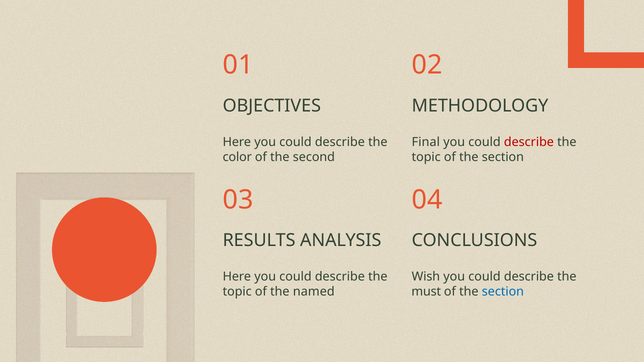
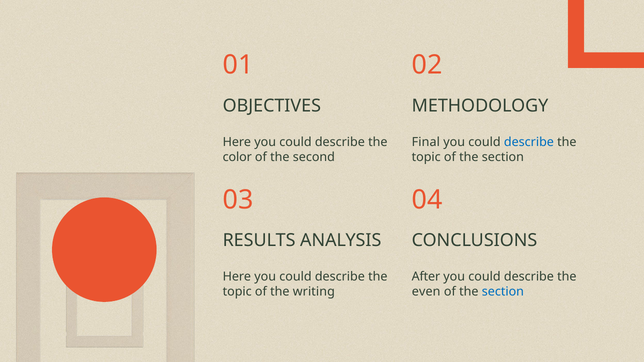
describe colour: red -> blue (529, 142)
Wish: Wish -> After (426, 277)
named: named -> writing (314, 292)
must: must -> even (426, 292)
